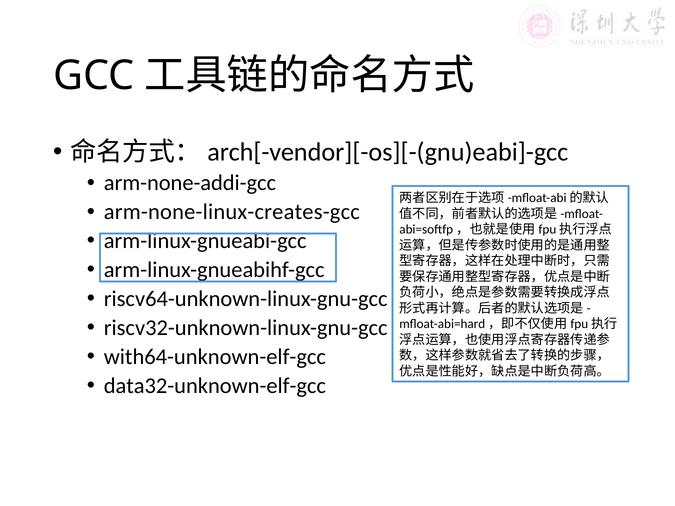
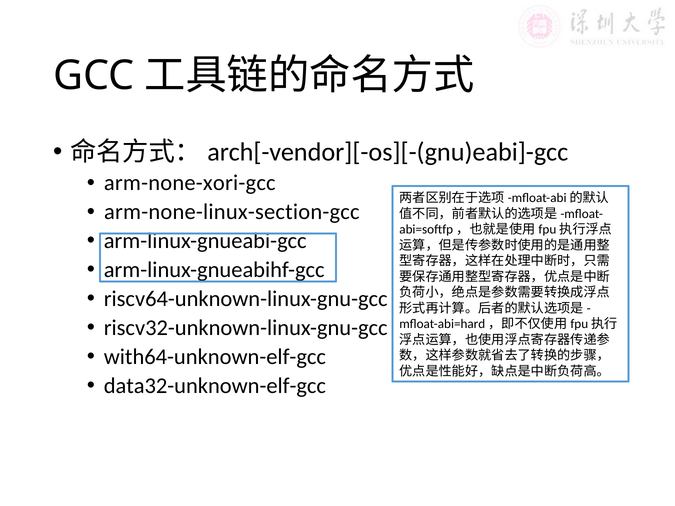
arm-none-addi-gcc: arm-none-addi-gcc -> arm-none-xori-gcc (190, 183)
arm-none-linux-creates-gcc: arm-none-linux-creates-gcc -> arm-none-linux-section-gcc (232, 212)
